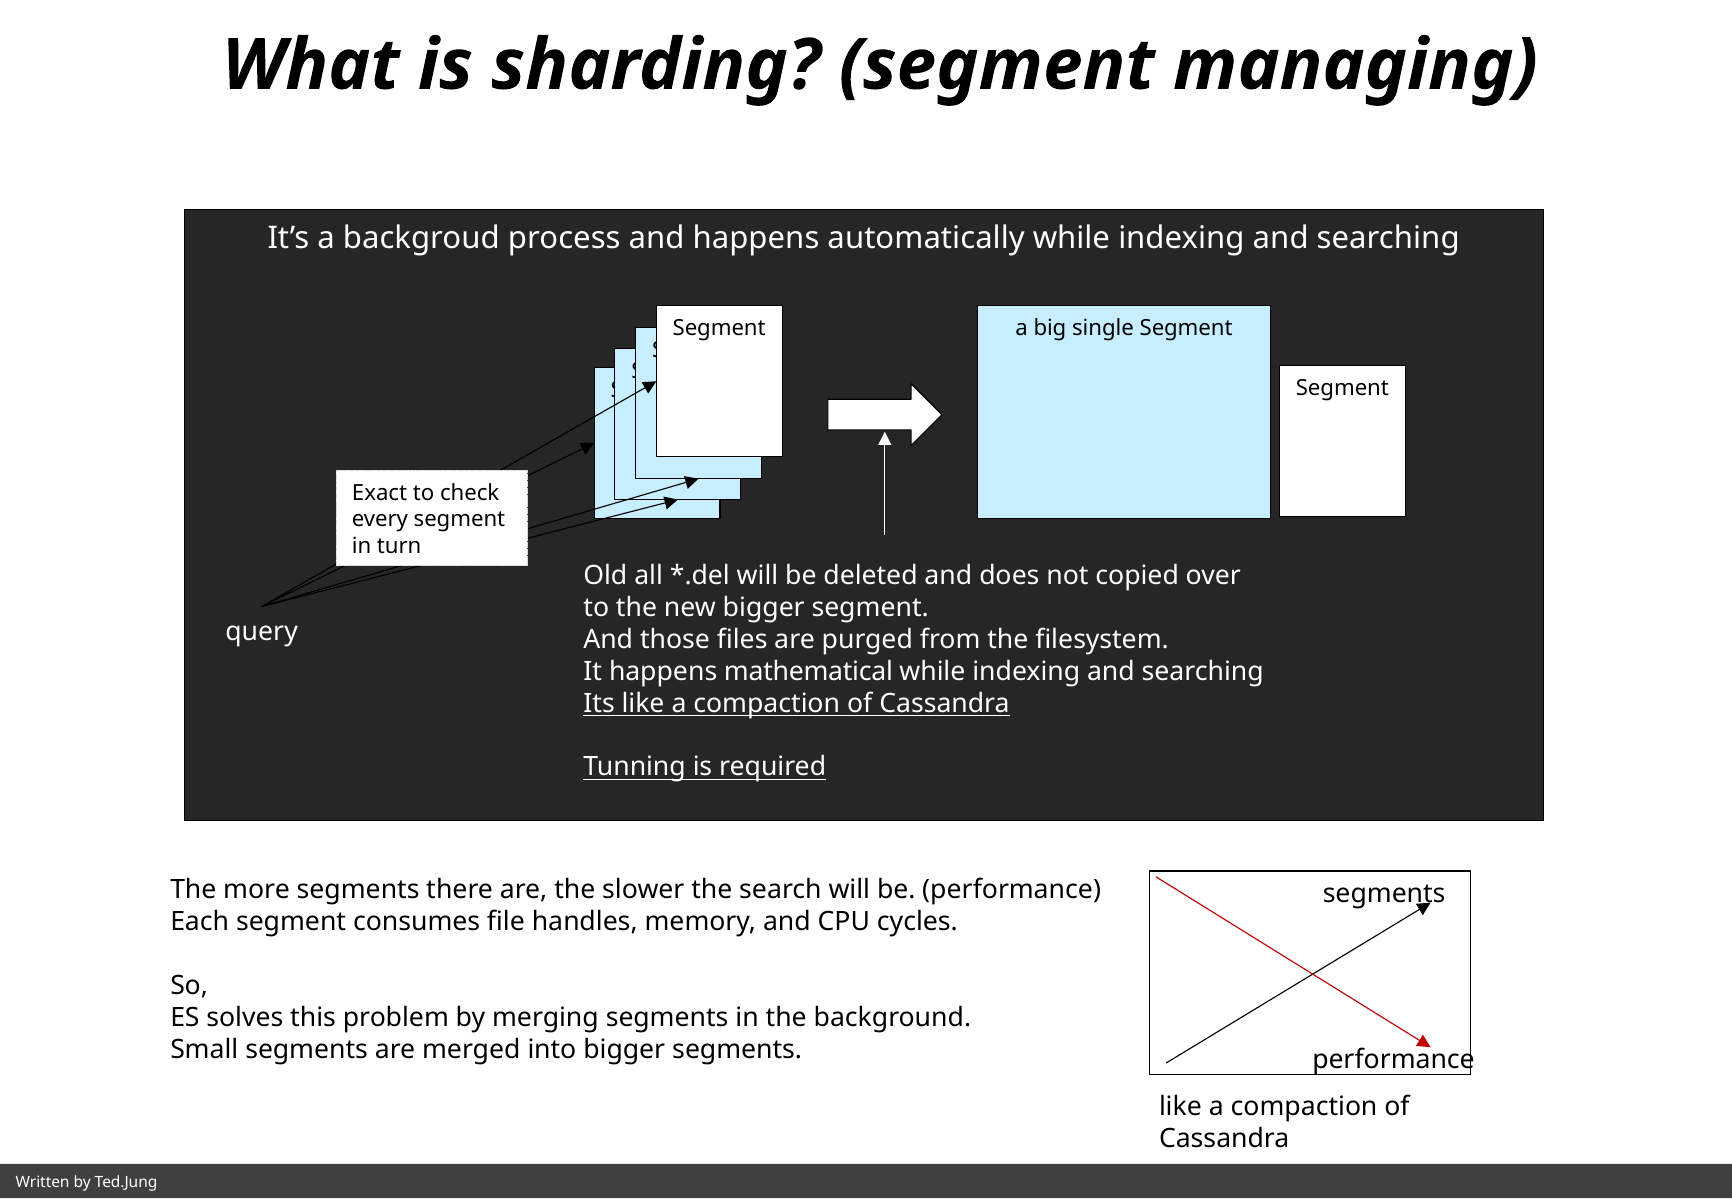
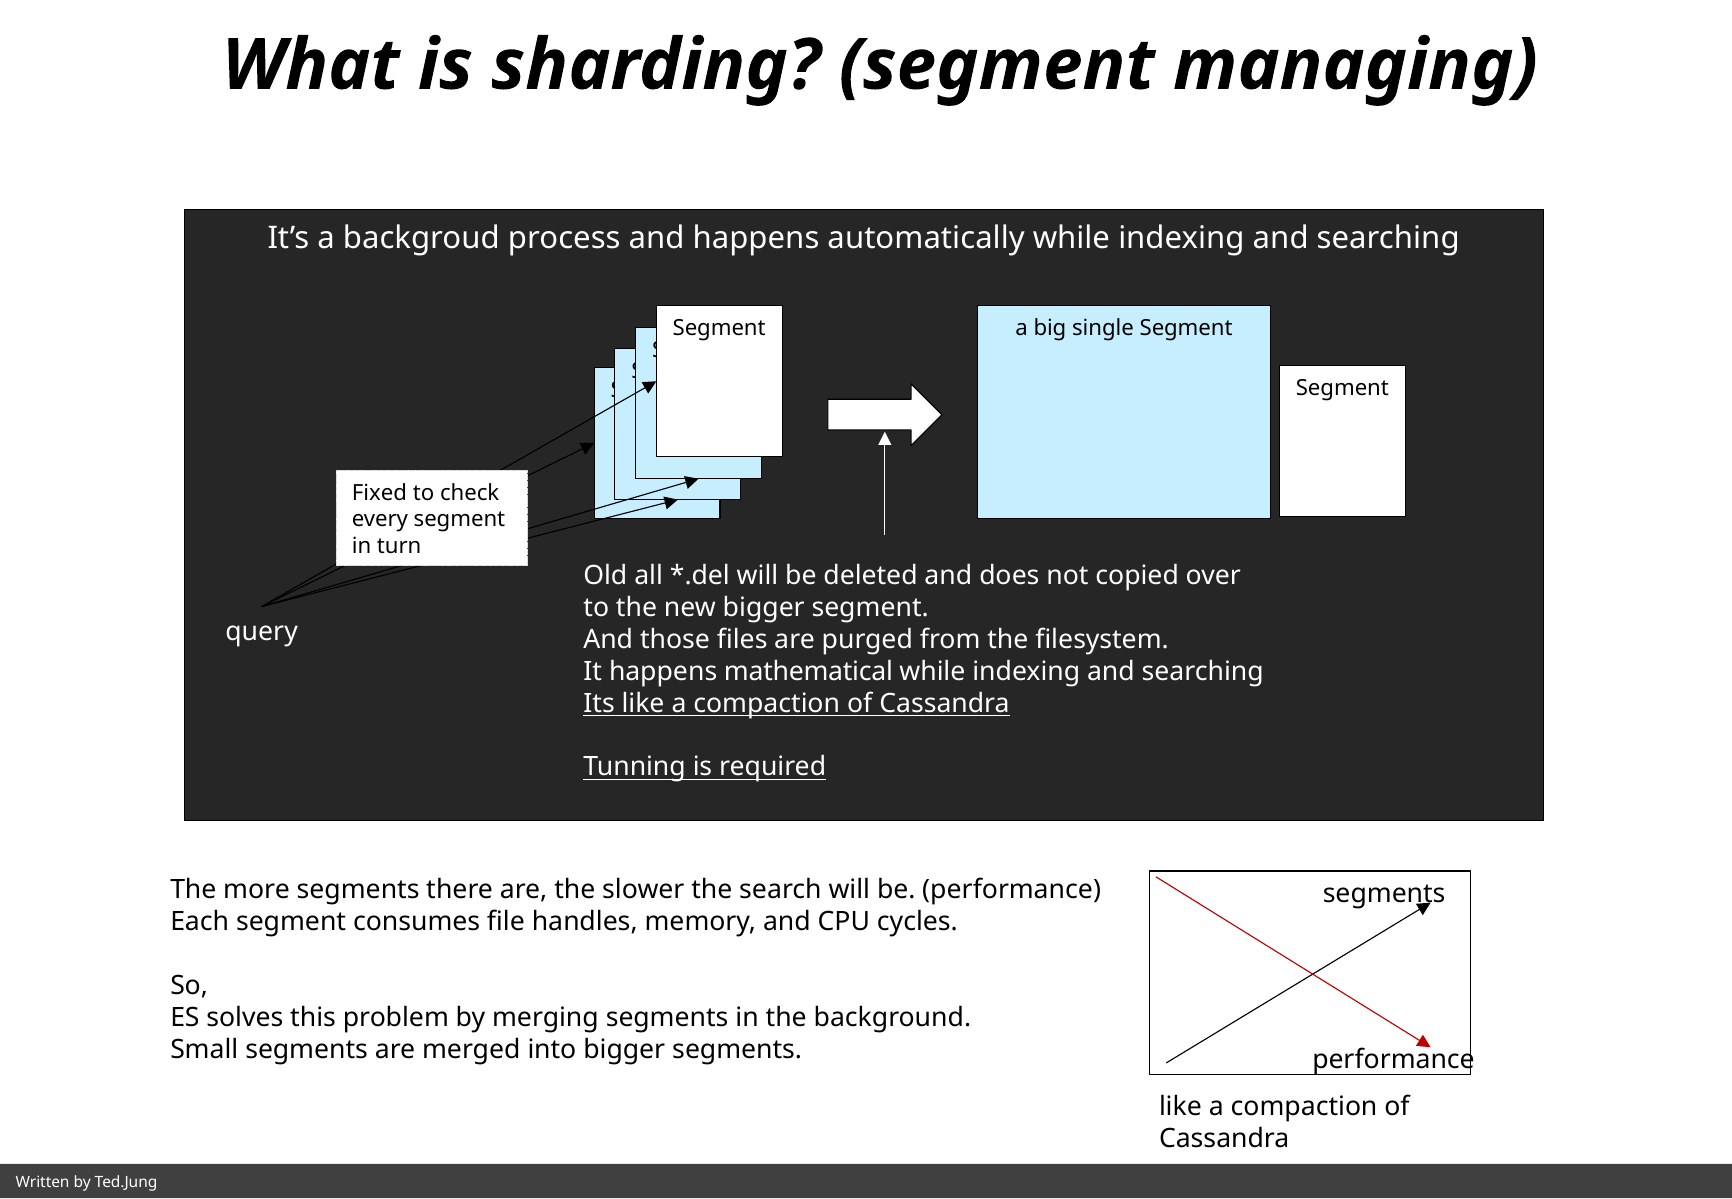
Exact: Exact -> Fixed (380, 493)
